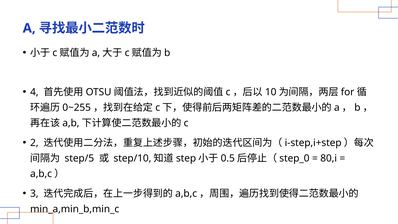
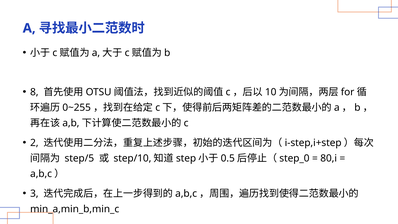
4: 4 -> 8 (34, 92)
